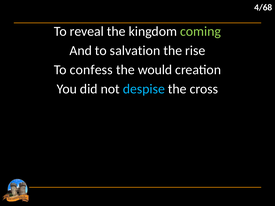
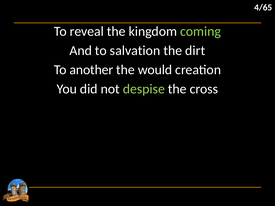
4/68: 4/68 -> 4/65 (263, 7)
rise: rise -> dirt (195, 51)
confess: confess -> another (91, 70)
despise colour: light blue -> light green (144, 89)
